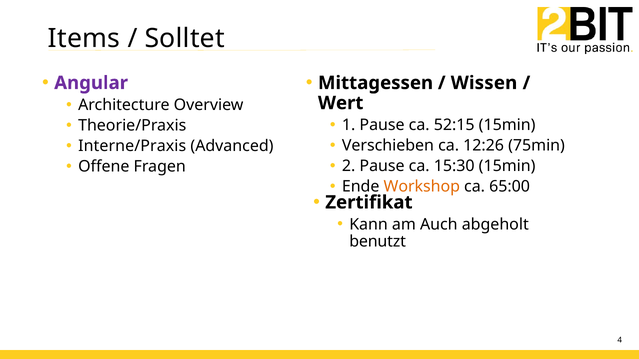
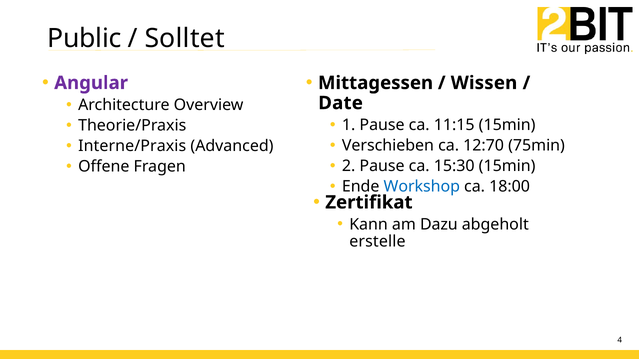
Items: Items -> Public (84, 38)
Wert: Wert -> Date (341, 103)
52:15: 52:15 -> 11:15 (454, 125)
12:26: 12:26 -> 12:70 (484, 146)
Workshop colour: orange -> blue (422, 187)
65:00: 65:00 -> 18:00 (510, 187)
Auch: Auch -> Dazu (439, 225)
benutzt: benutzt -> erstelle (377, 242)
